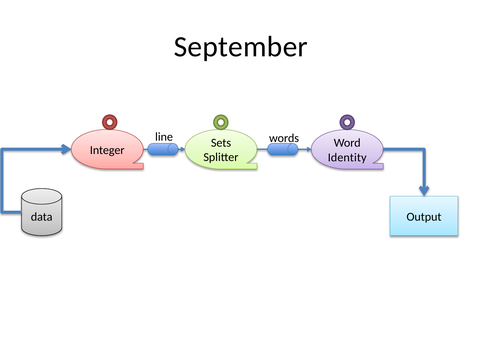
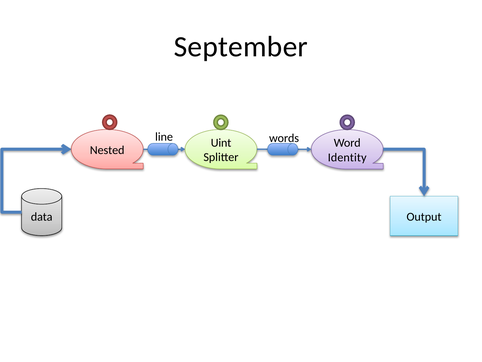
Sets: Sets -> Uint (221, 143)
Integer: Integer -> Nested (107, 150)
